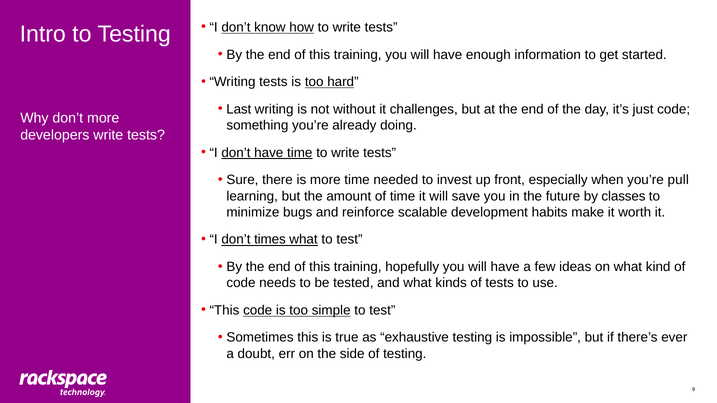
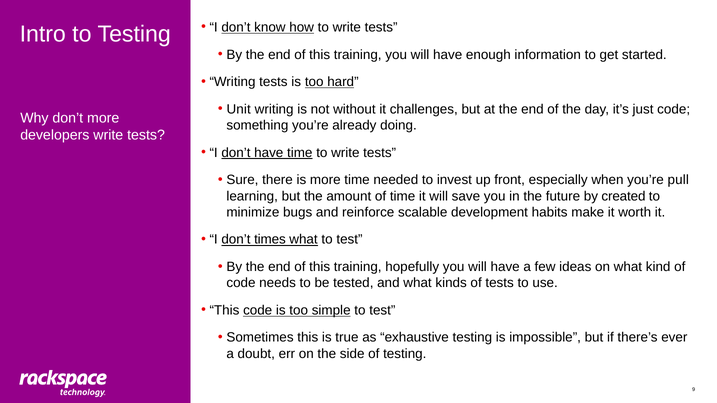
Last: Last -> Unit (239, 109)
classes: classes -> created (623, 196)
